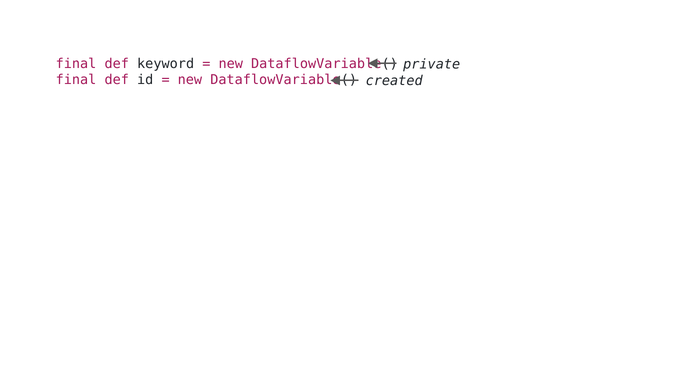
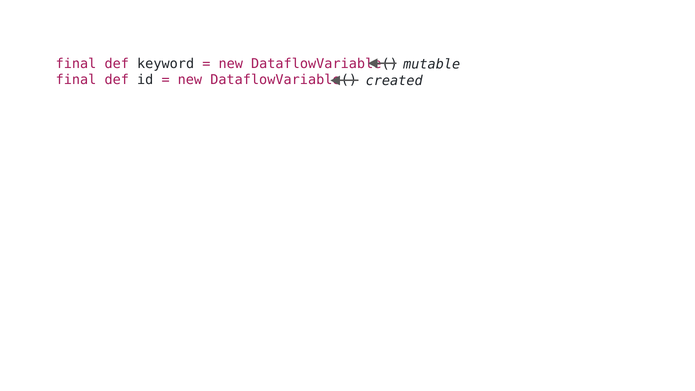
private: private -> mutable (432, 64)
